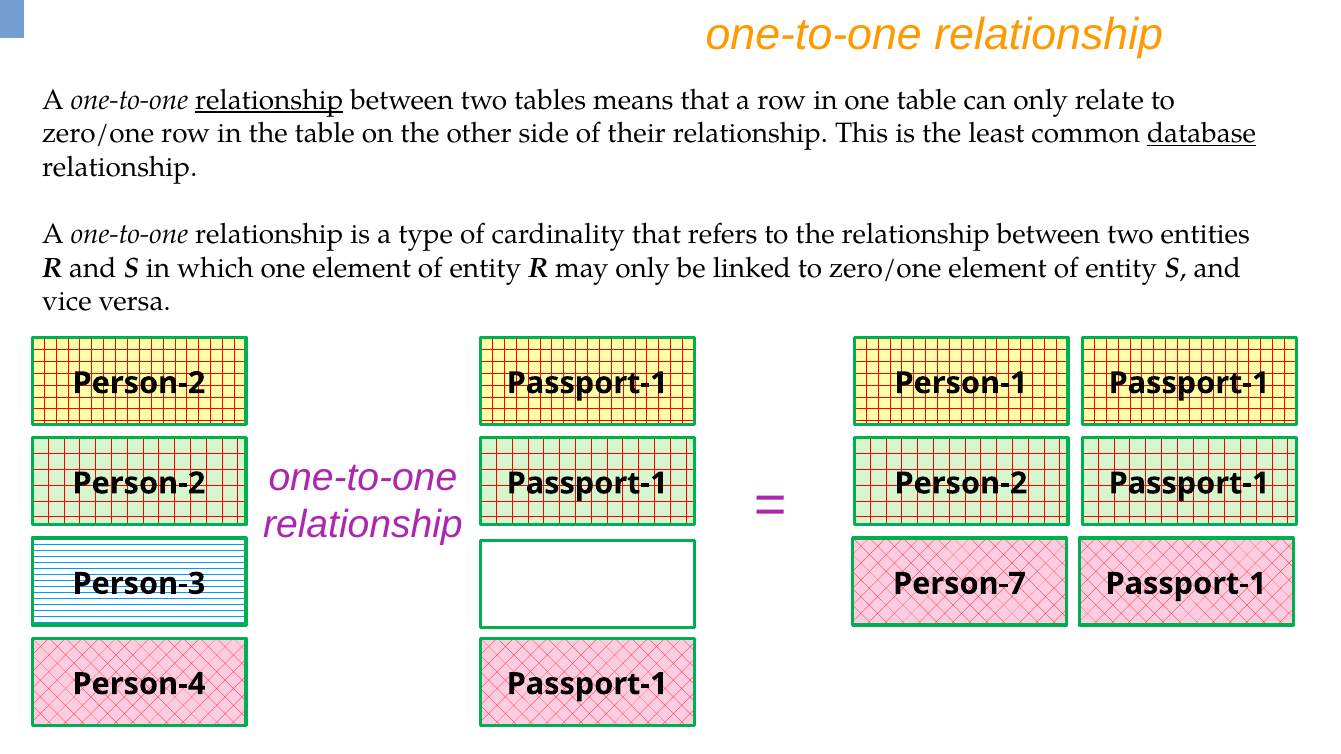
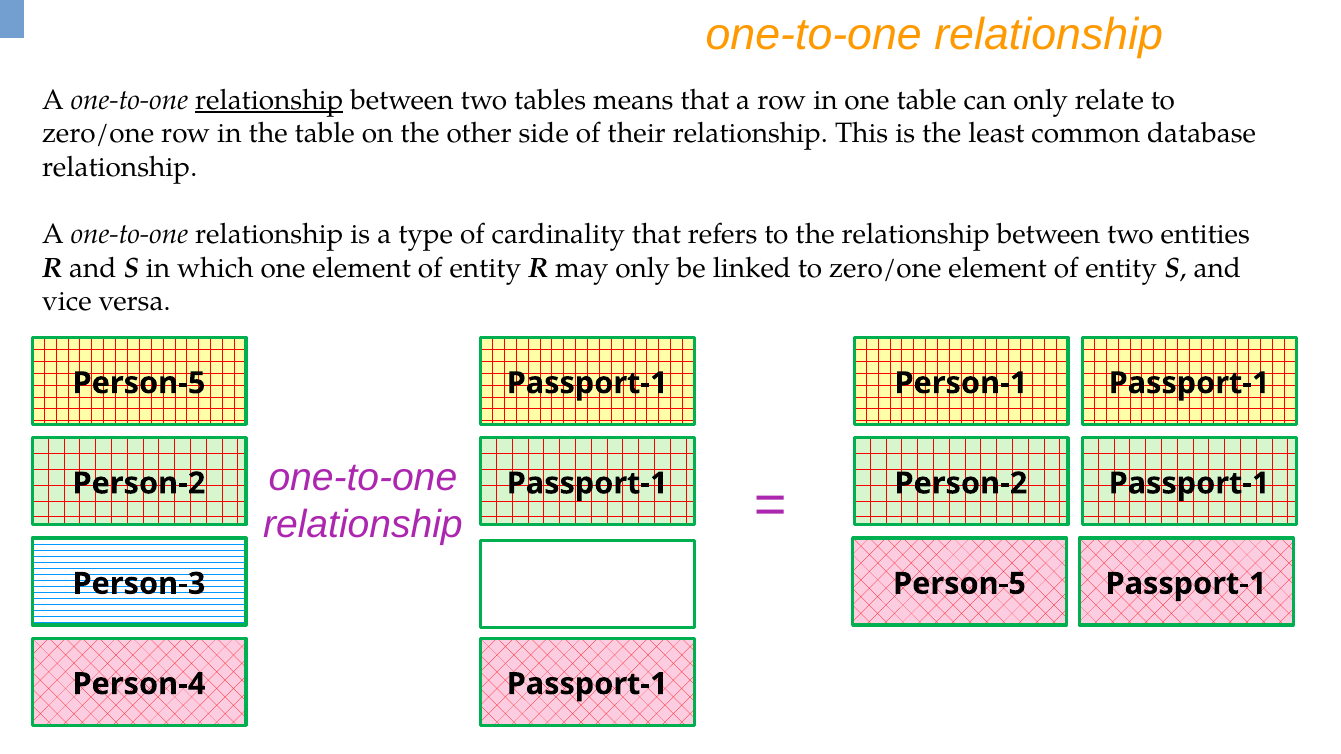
database underline: present -> none (1202, 133)
Person-2: Person-2 -> Person-5 (139, 383)
Person-7: Person-7 -> Person-5 (960, 584)
